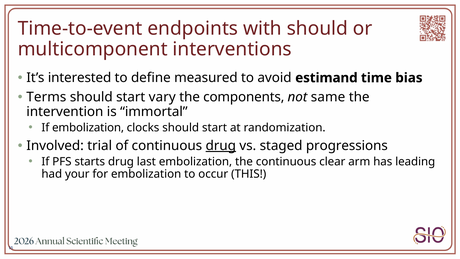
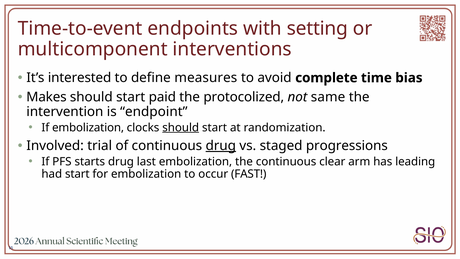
with should: should -> setting (317, 28)
measured: measured -> measures (206, 78)
estimand: estimand -> complete (326, 78)
Terms: Terms -> Makes (46, 97)
vary: vary -> paid (162, 97)
components: components -> protocolized (244, 97)
immortal: immortal -> endpoint (154, 112)
should underline: none -> present (181, 127)
had your: your -> start (77, 174)
THIS: THIS -> FAST (249, 174)
